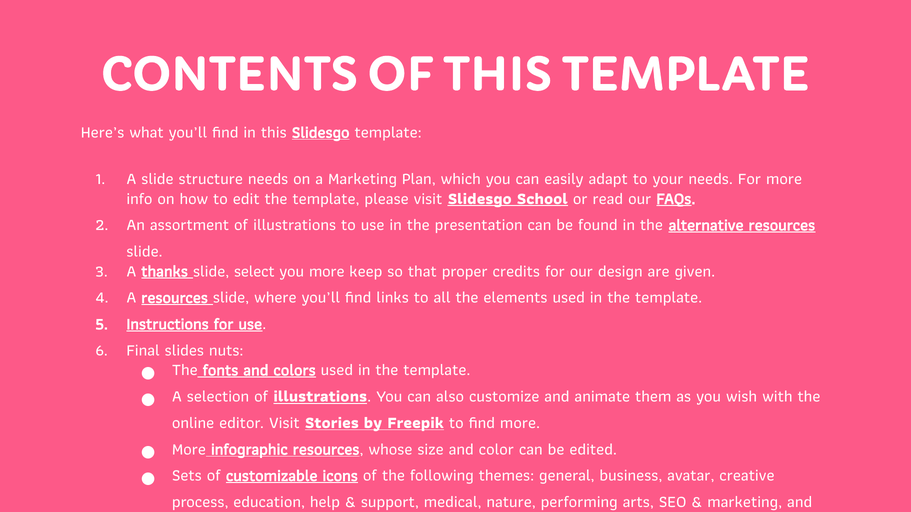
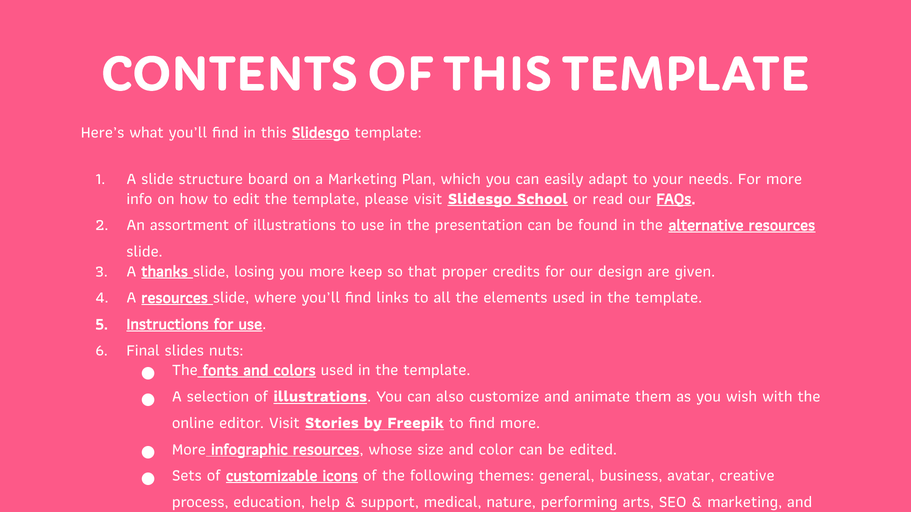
structure needs: needs -> board (268, 179)
select: select -> losing (254, 271)
